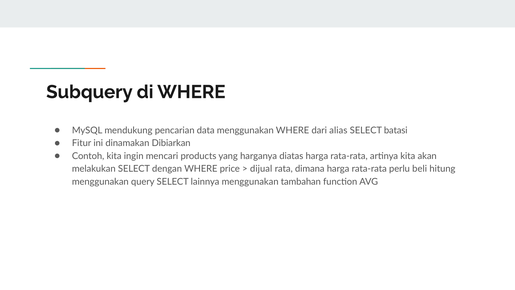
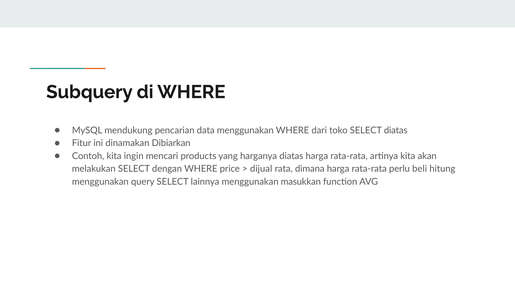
alias: alias -> toko (338, 130)
SELECT batasi: batasi -> diatas (396, 130)
tambahan: tambahan -> masukkan (301, 181)
